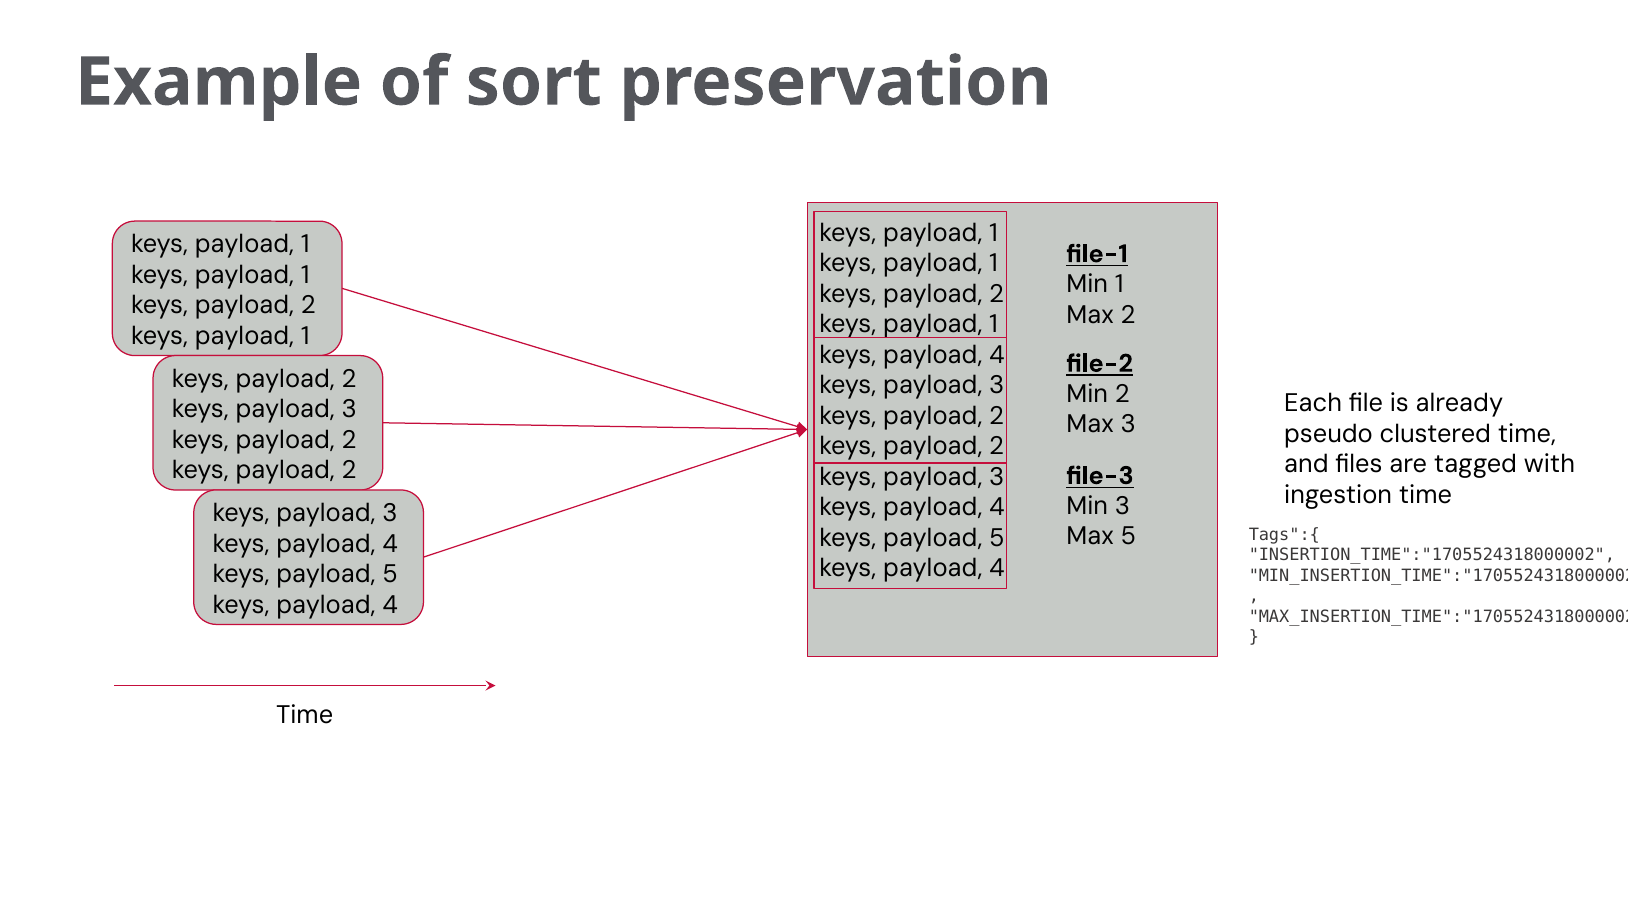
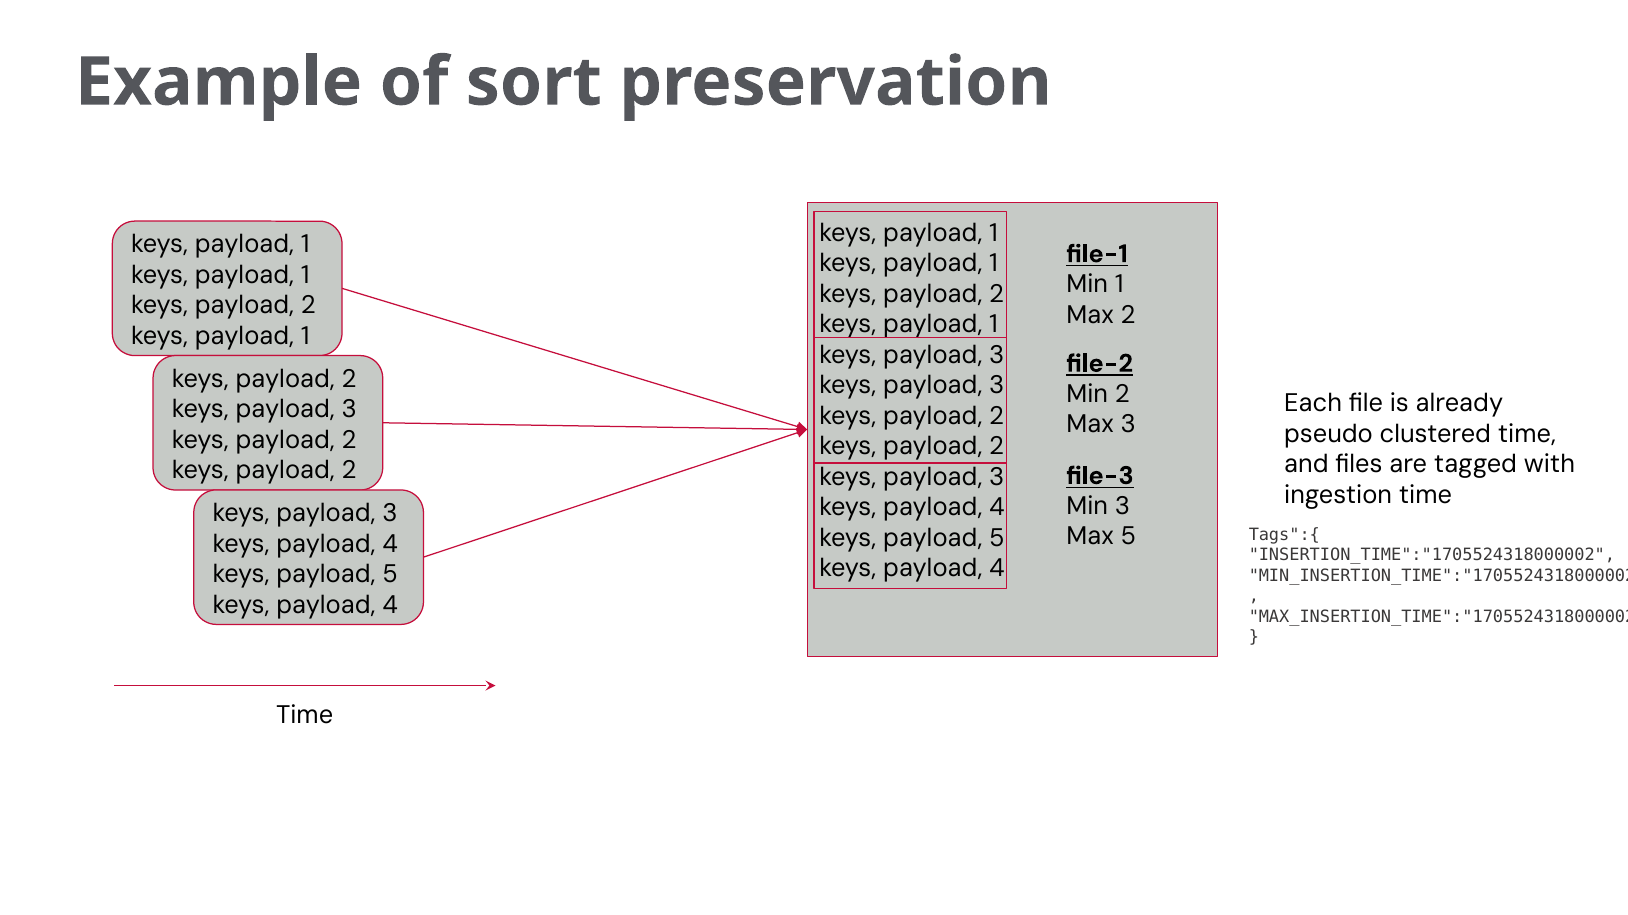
4: 4 -> 3 (997, 355)
